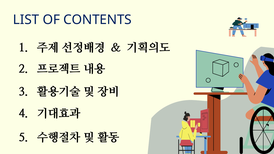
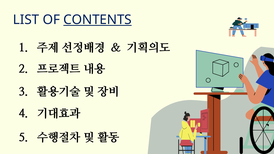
CONTENTS underline: none -> present (98, 20)
